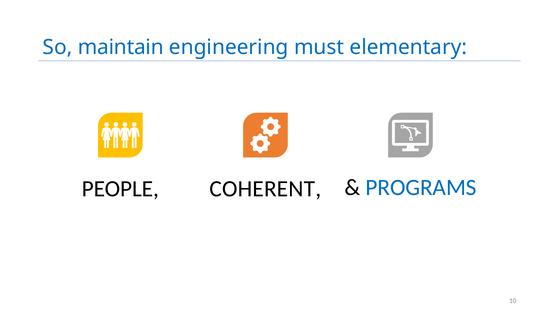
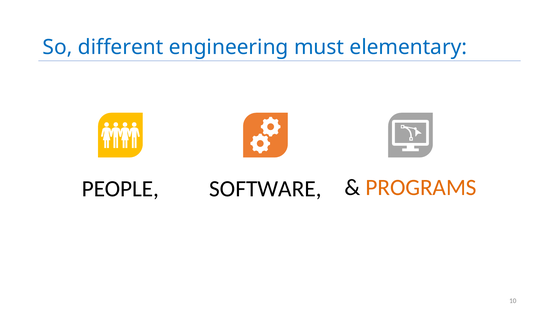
maintain: maintain -> different (121, 47)
COHERENT: COHERENT -> SOFTWARE (265, 188)
PROGRAMS colour: blue -> orange (421, 187)
